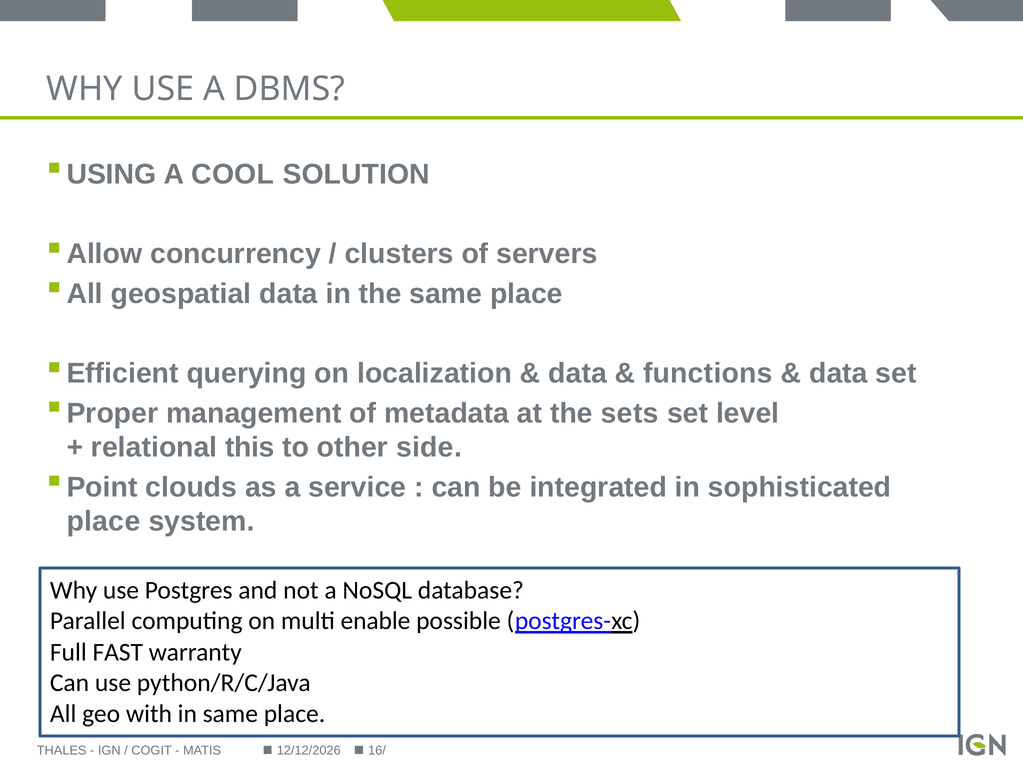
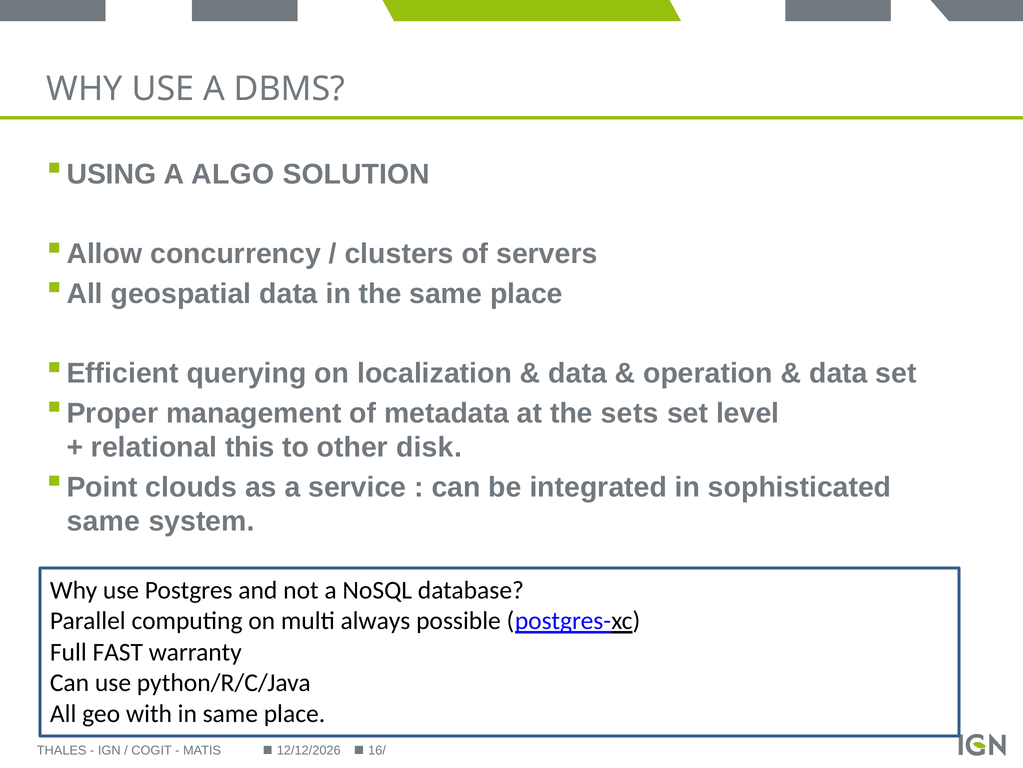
COOL: COOL -> ALGO (233, 174)
functions: functions -> operation (708, 373)
side: side -> disk (429, 447)
place: place -> same (103, 521)
enable: enable -> always (375, 620)
